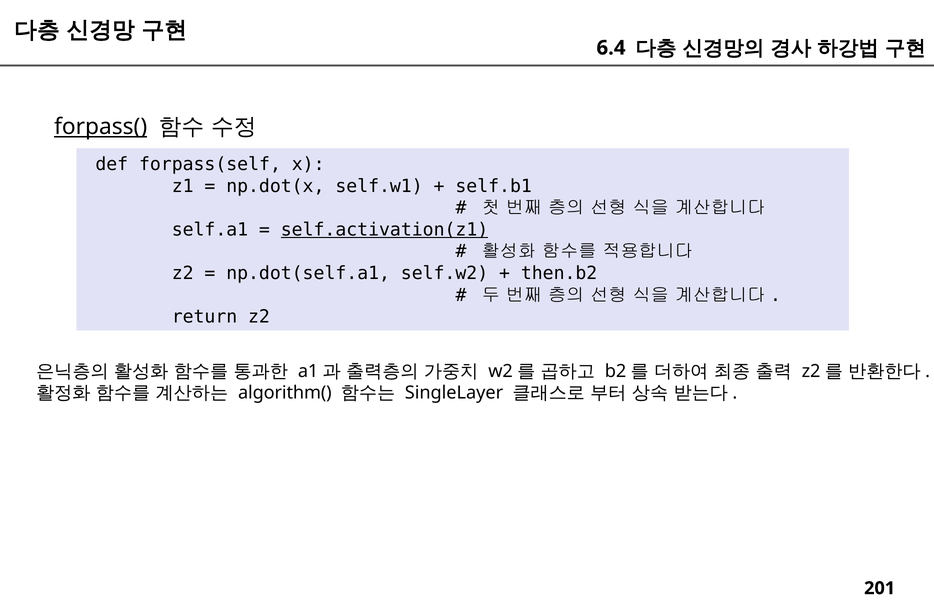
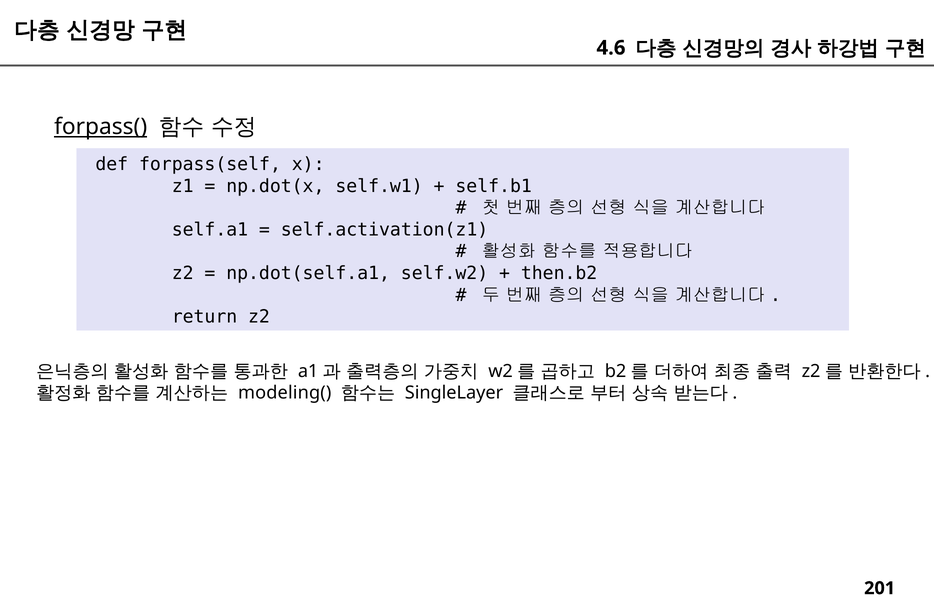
6.4: 6.4 -> 4.6 (611, 48)
self.activation(z1 underline: present -> none (385, 230)
algorithm(: algorithm( -> modeling( (285, 393)
